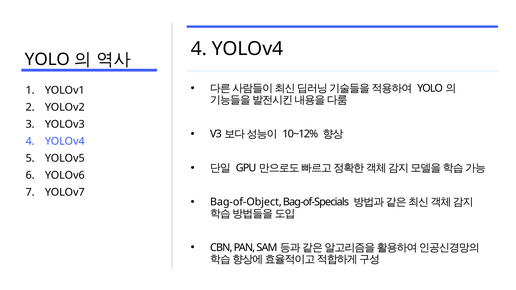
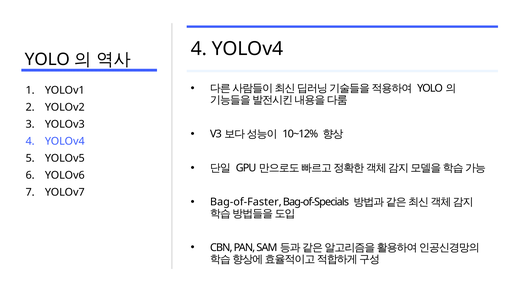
Bag-of-Object: Bag-of-Object -> Bag-of-Faster (246, 202)
